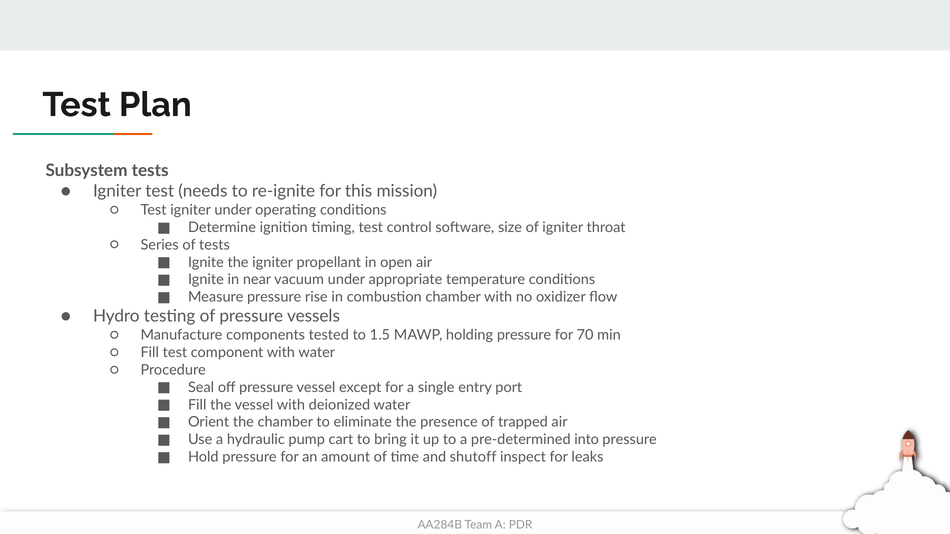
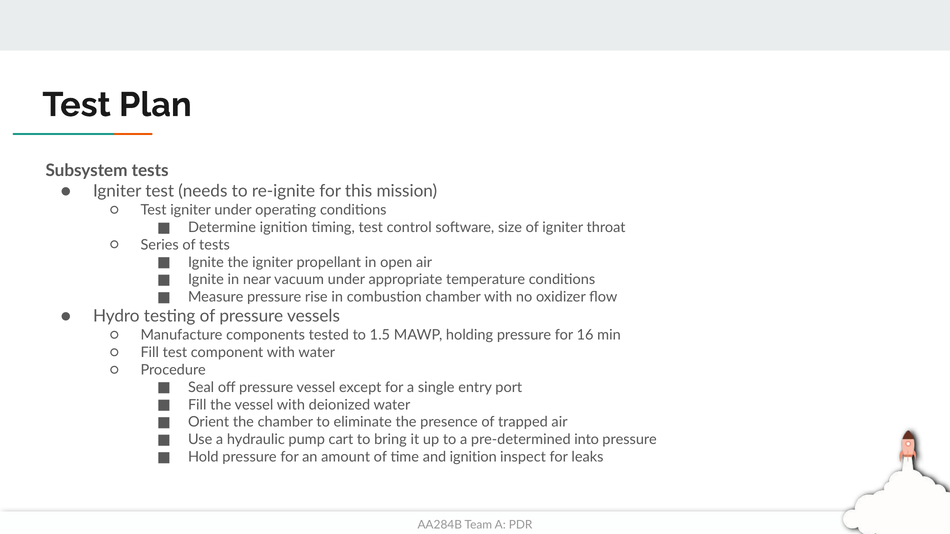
70: 70 -> 16 (585, 335)
and shutoff: shutoff -> ignition (473, 457)
